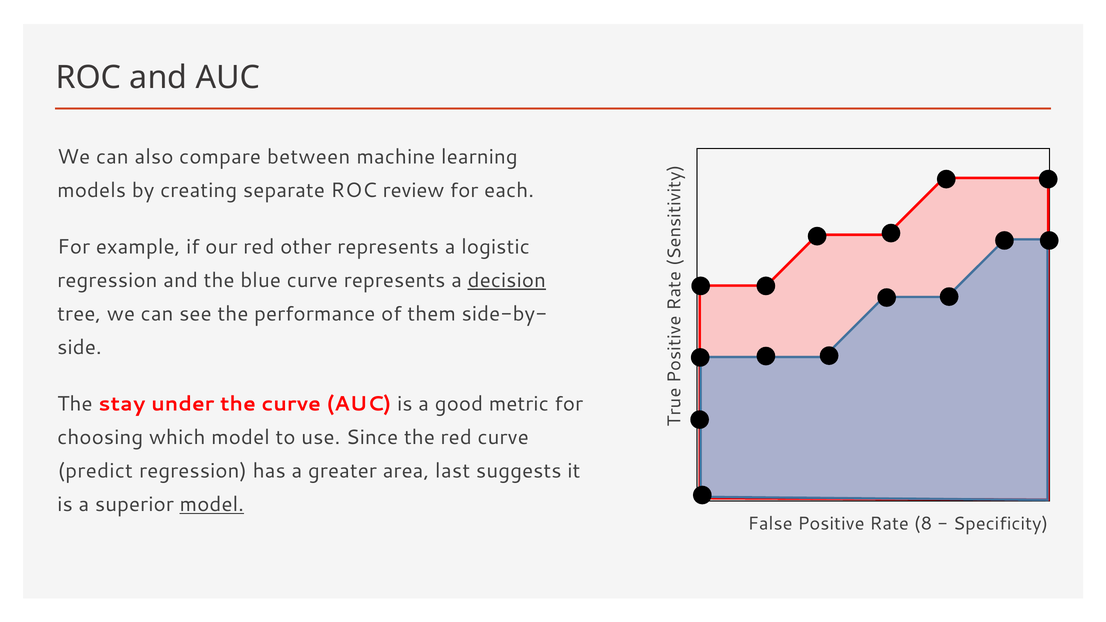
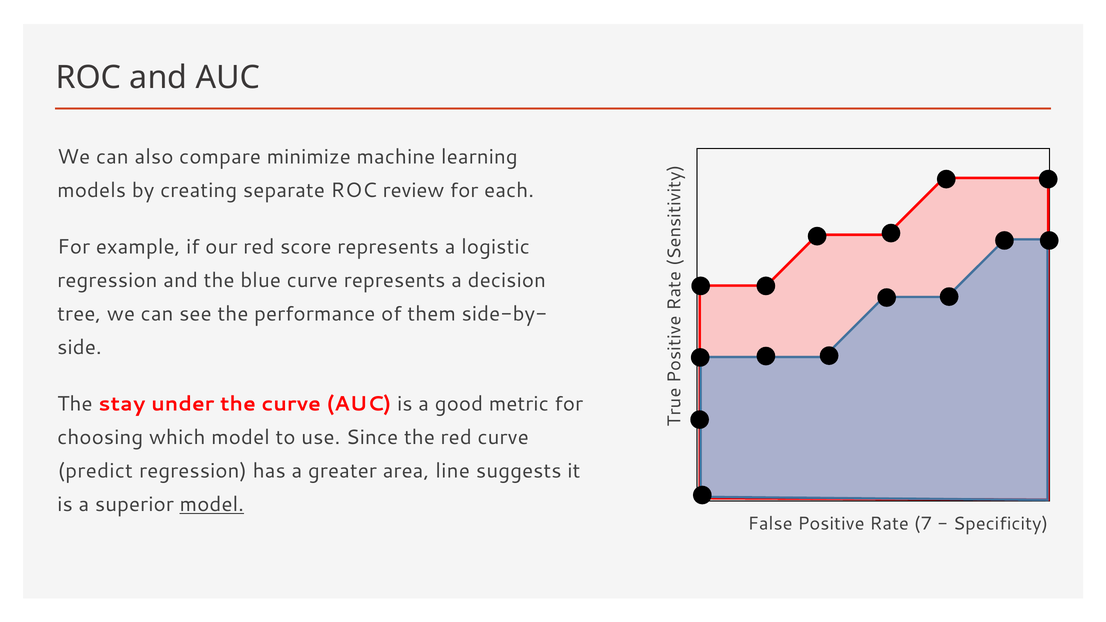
between: between -> minimize (309, 157)
other: other -> score (306, 247)
decision underline: present -> none (507, 280)
last: last -> line (453, 471)
8: 8 -> 7 (923, 524)
